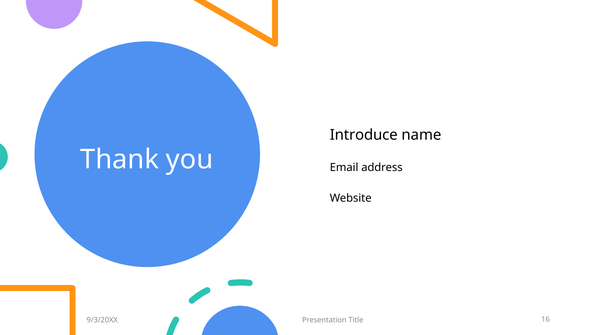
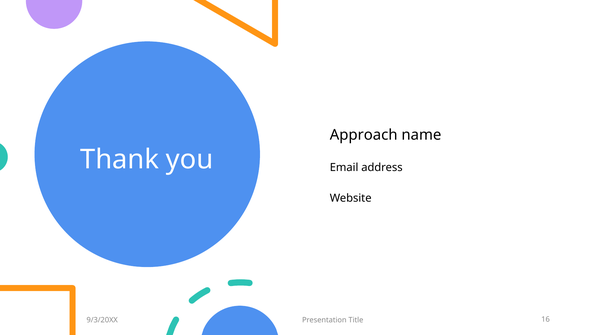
Introduce: Introduce -> Approach (364, 135)
